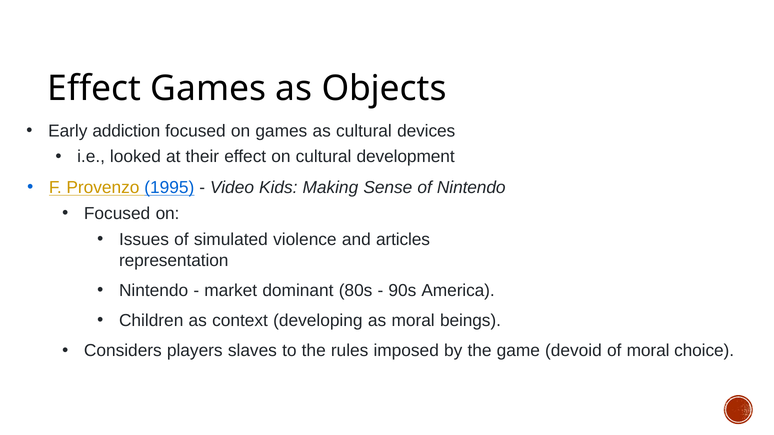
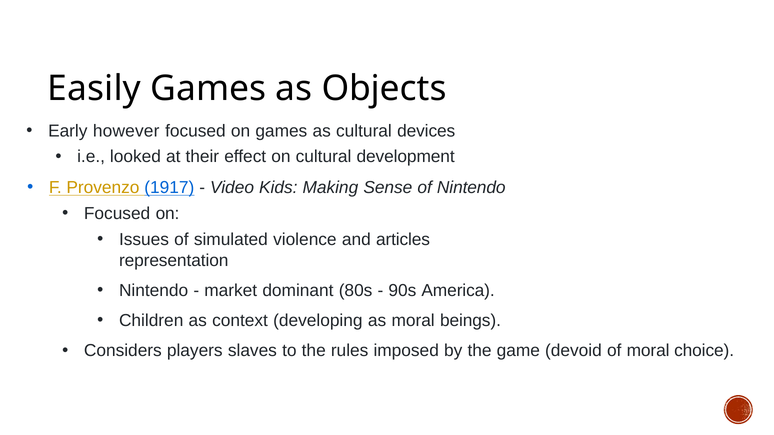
Effect: Effect -> Easily (94, 88)
addiction: addiction -> however (126, 131)
1995: 1995 -> 1917 (169, 188)
